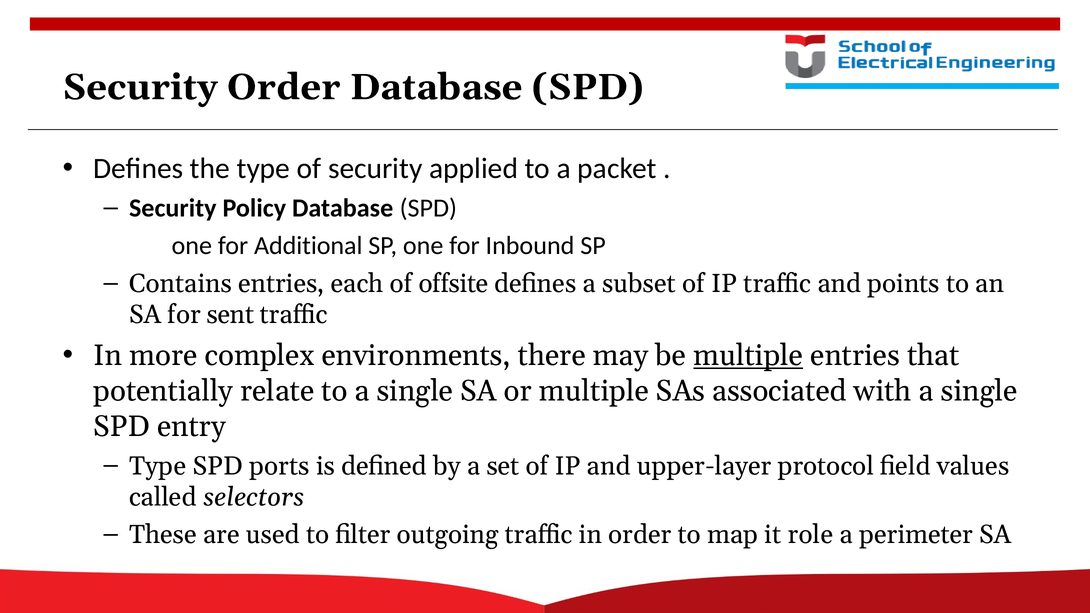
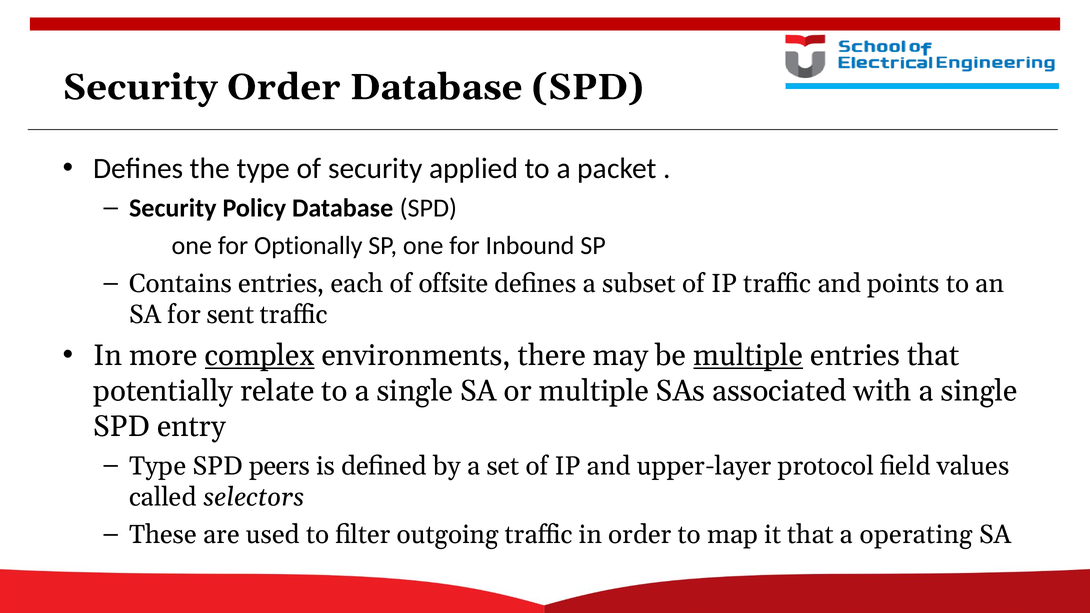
Additional: Additional -> Optionally (308, 246)
complex underline: none -> present (260, 356)
ports: ports -> peers (280, 466)
it role: role -> that (811, 535)
perimeter: perimeter -> operating (916, 535)
